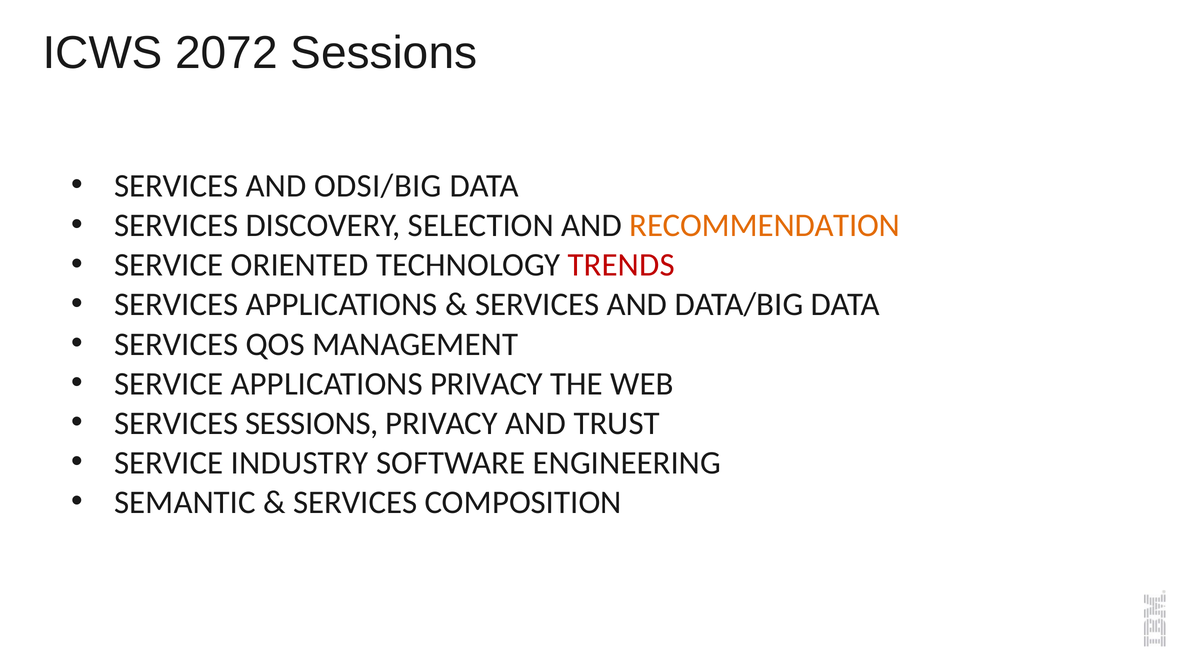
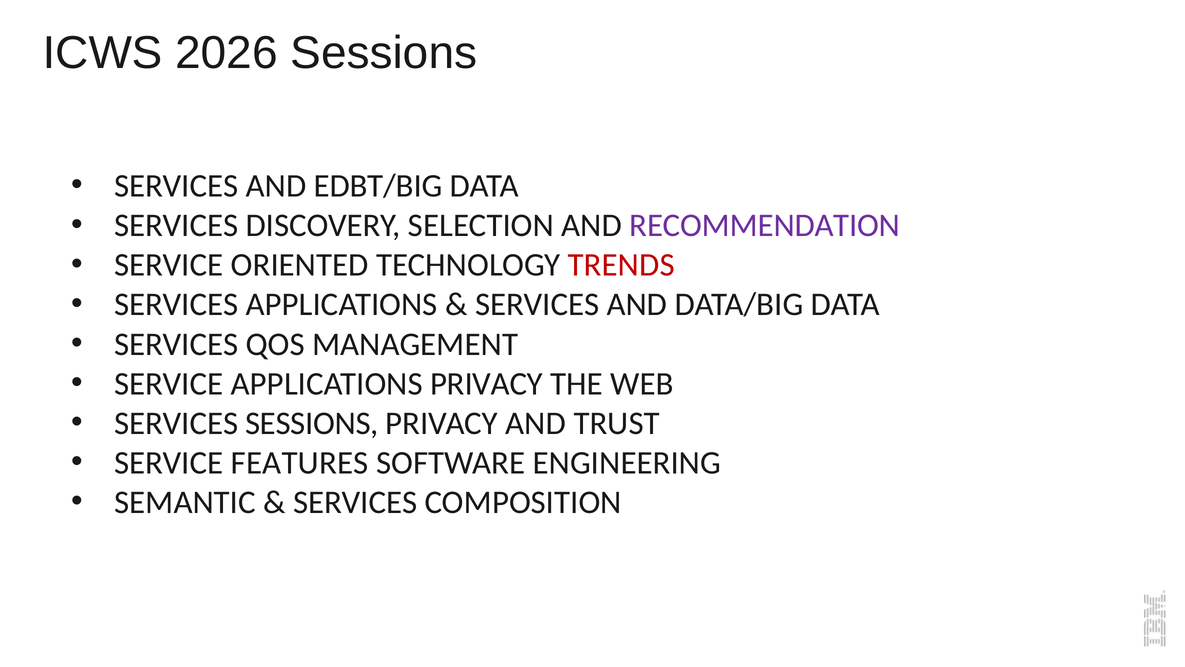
2072: 2072 -> 2026 (227, 53)
ODSI/BIG: ODSI/BIG -> EDBT/BIG (378, 186)
RECOMMENDATION colour: orange -> purple (765, 225)
INDUSTRY: INDUSTRY -> FEATURES (300, 462)
